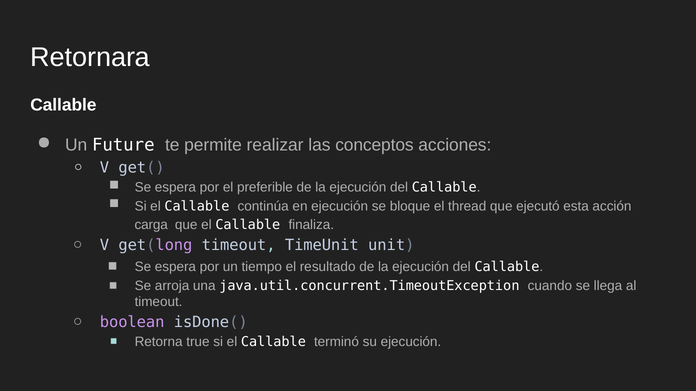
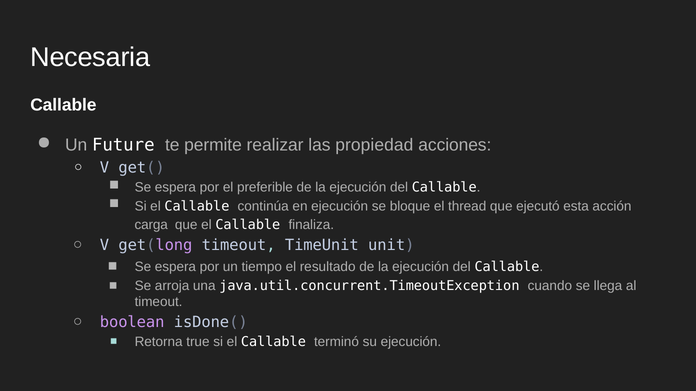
Retornara: Retornara -> Necesaria (90, 57)
conceptos: conceptos -> propiedad (374, 145)
